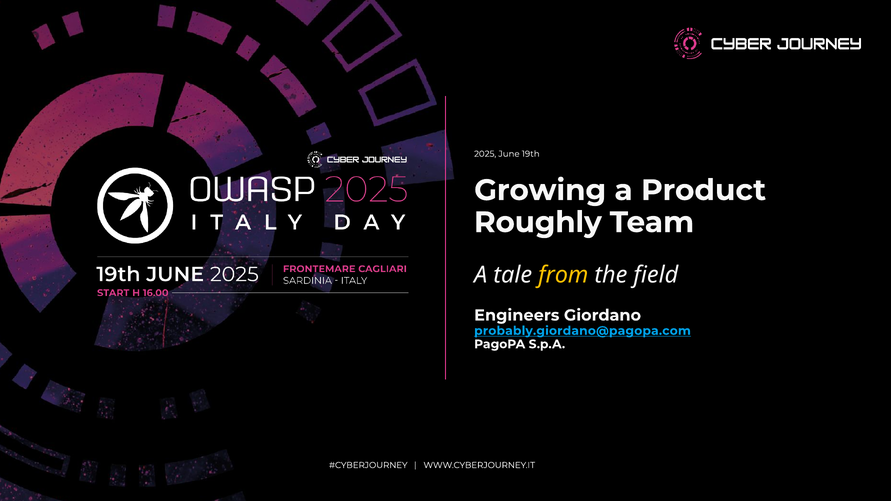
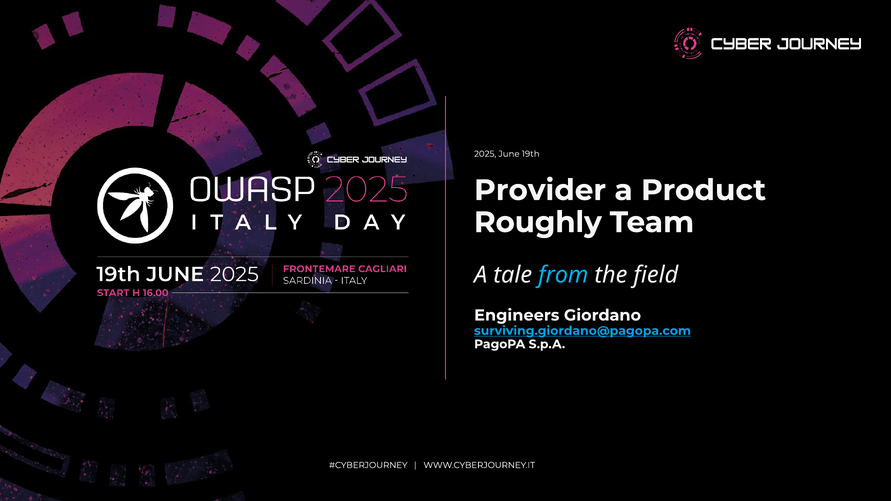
Growing: Growing -> Provider (540, 190)
from colour: yellow -> light blue (563, 275)
probably.giordano@pagopa.com: probably.giordano@pagopa.com -> surviving.giordano@pagopa.com (583, 331)
